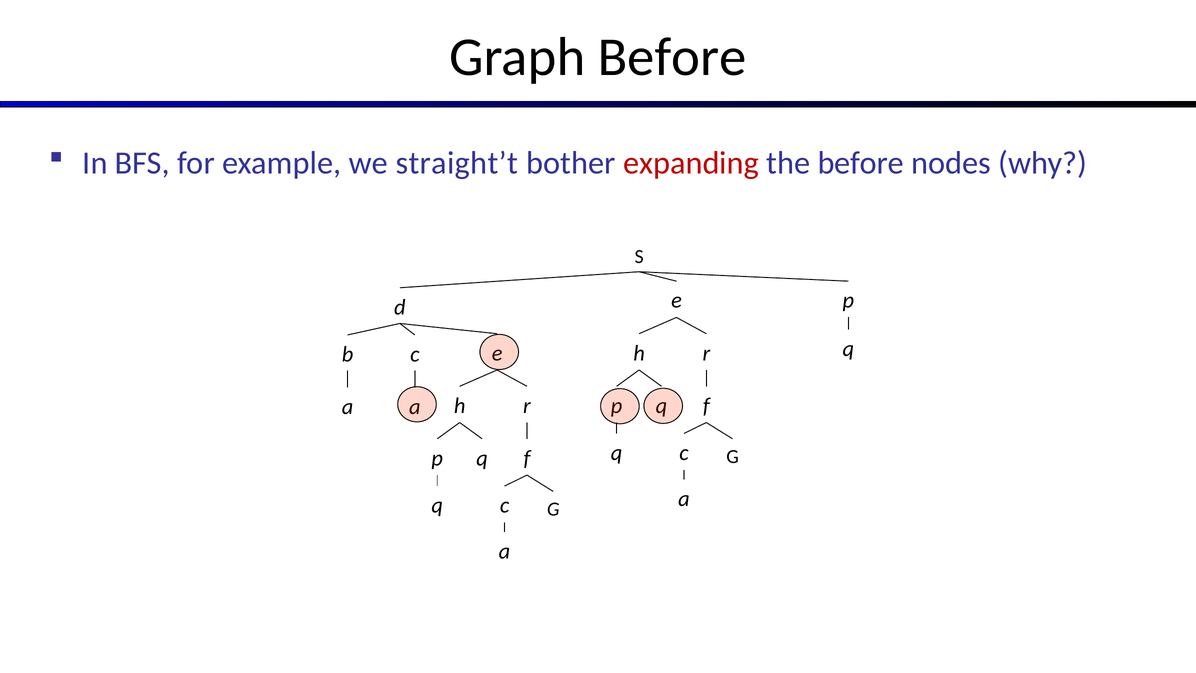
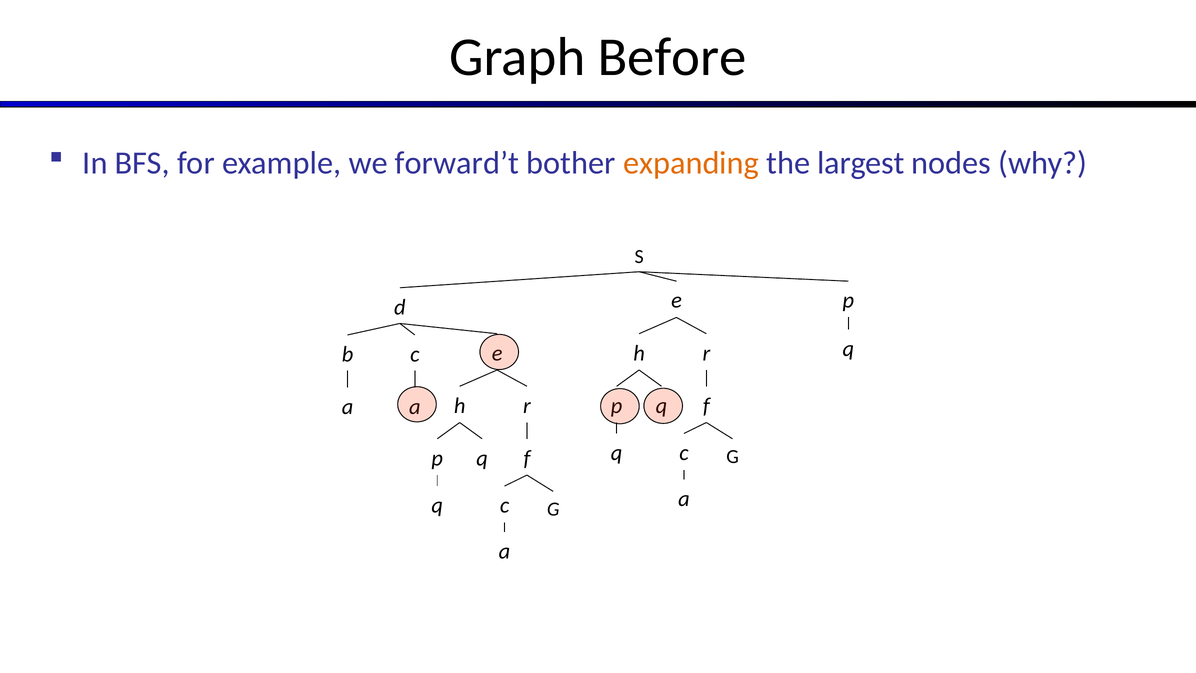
straight’t: straight’t -> forward’t (457, 163)
expanding colour: red -> orange (691, 163)
the before: before -> largest (861, 163)
